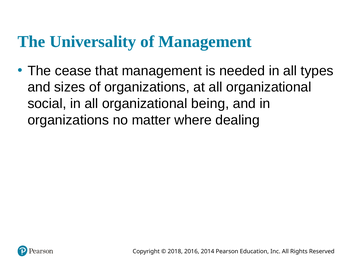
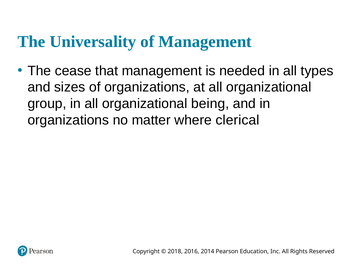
social: social -> group (47, 104)
dealing: dealing -> clerical (238, 120)
